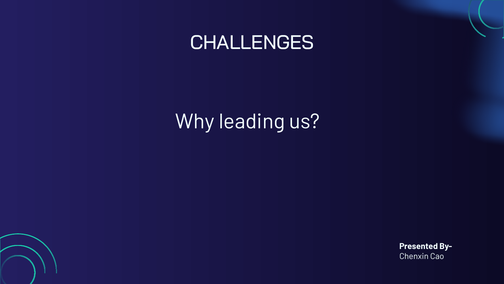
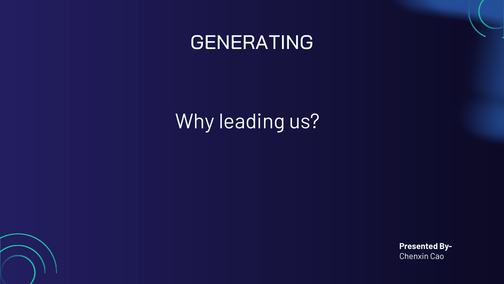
CHALLENGES: CHALLENGES -> GENERATING (252, 43)
